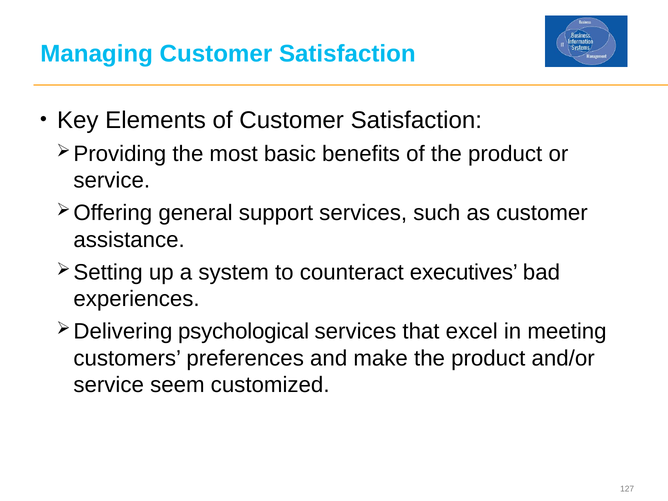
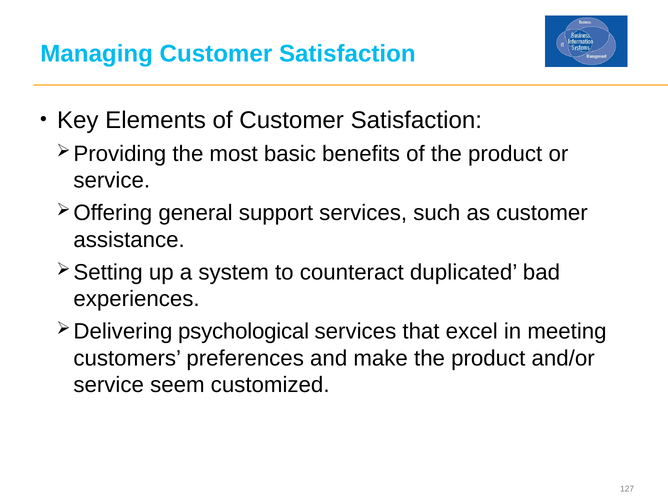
executives: executives -> duplicated (464, 272)
